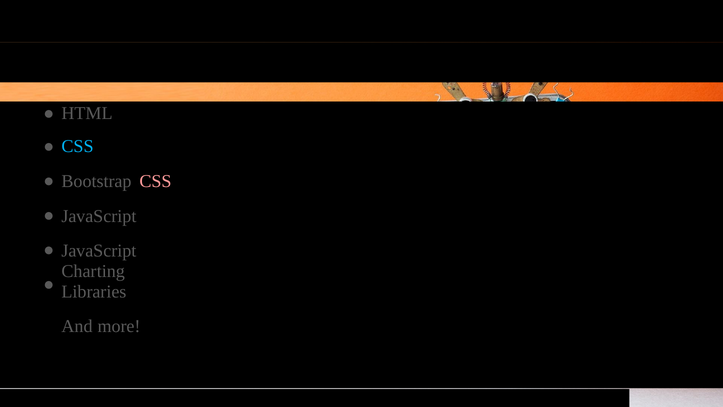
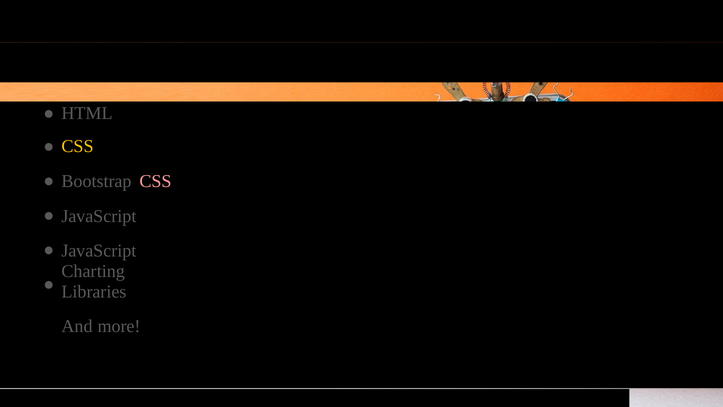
CSS colour: light blue -> yellow (78, 146)
